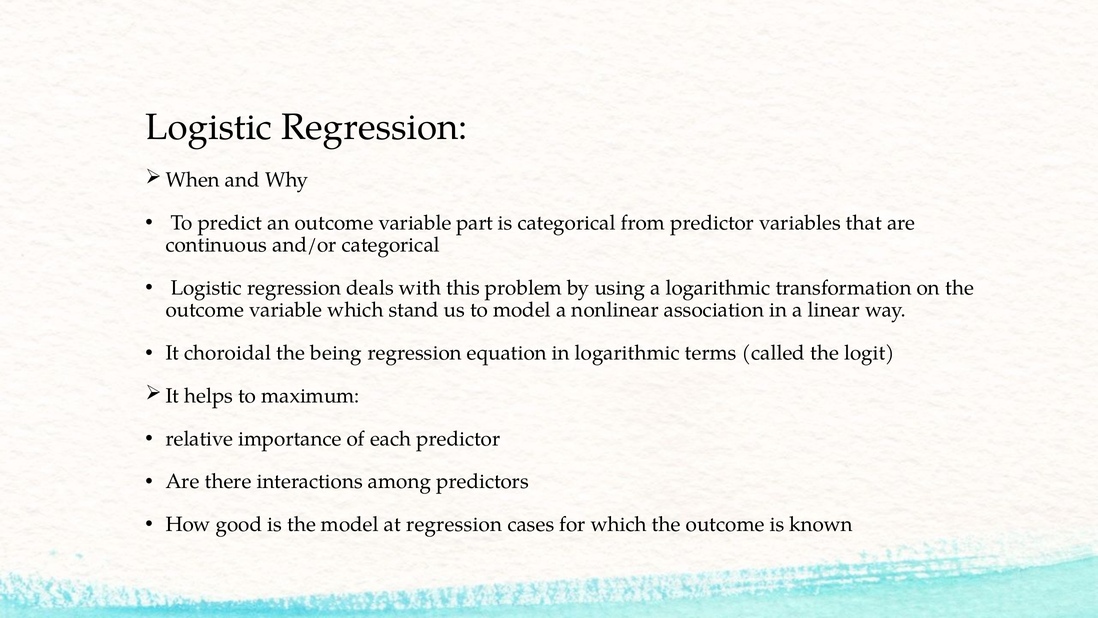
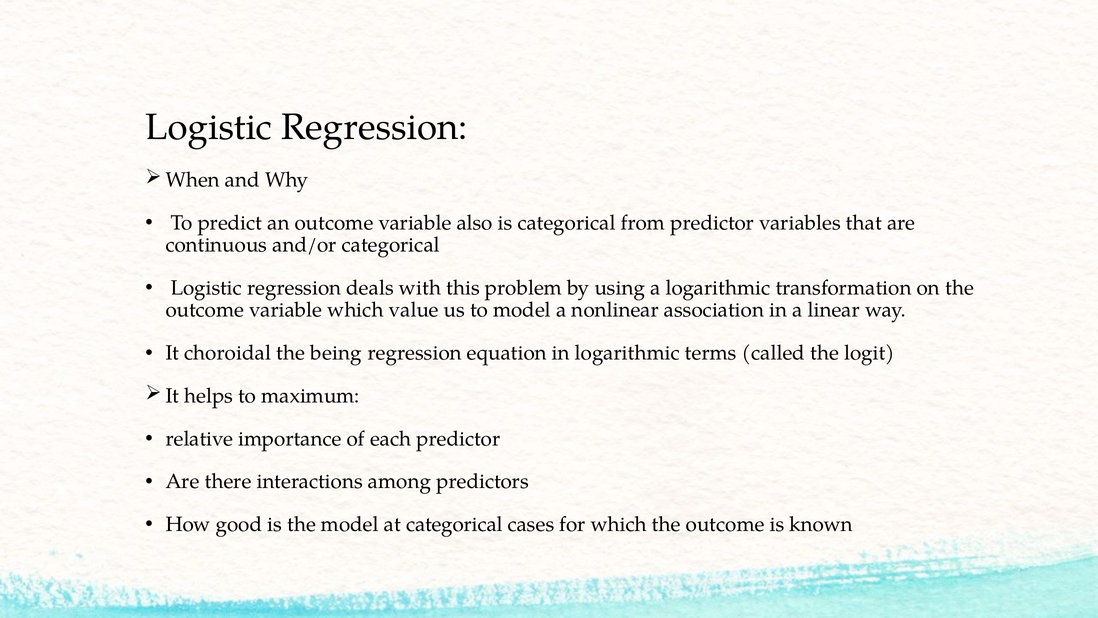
part: part -> also (475, 223)
stand: stand -> value (414, 310)
at regression: regression -> categorical (454, 524)
